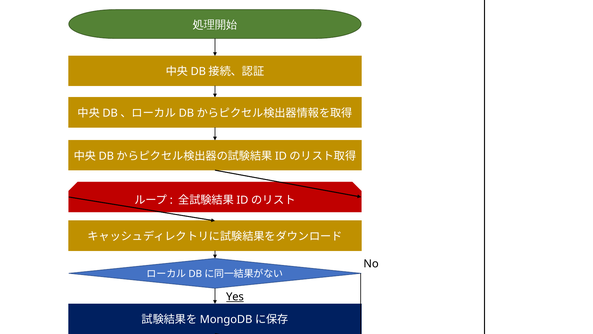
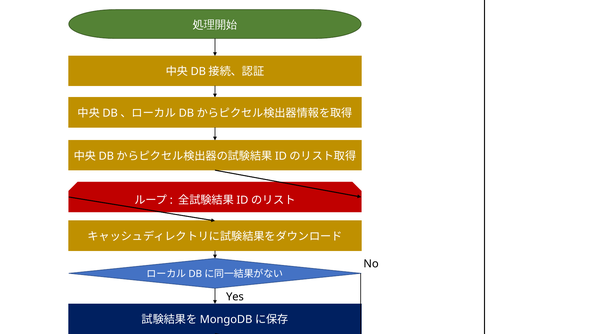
Yes underline: present -> none (235, 297)
